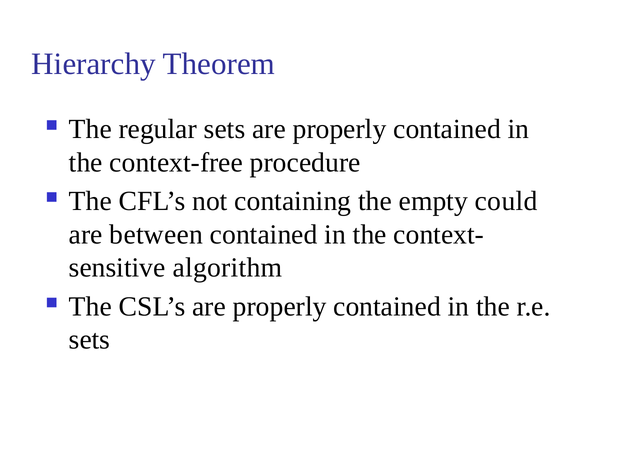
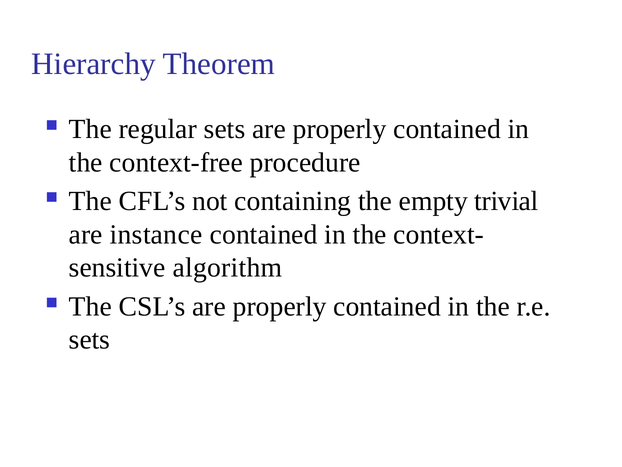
could: could -> trivial (506, 201)
between: between -> instance (156, 234)
